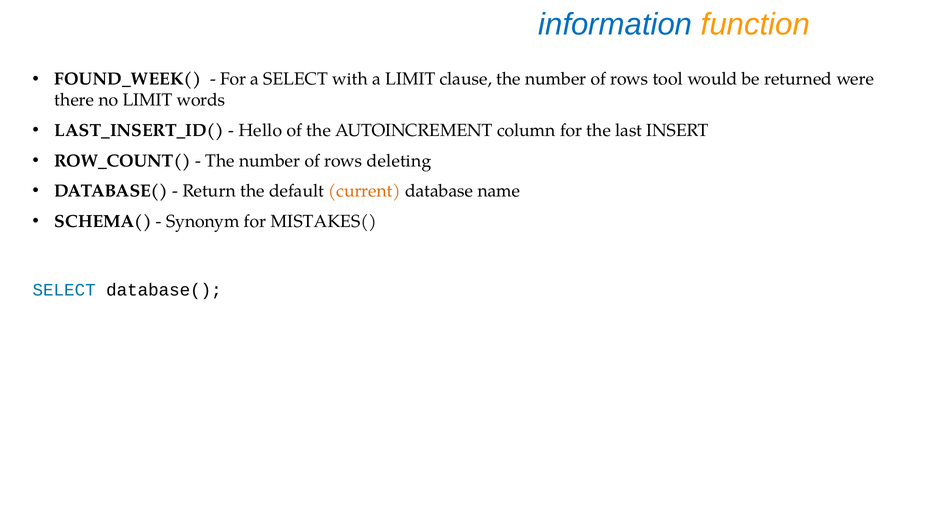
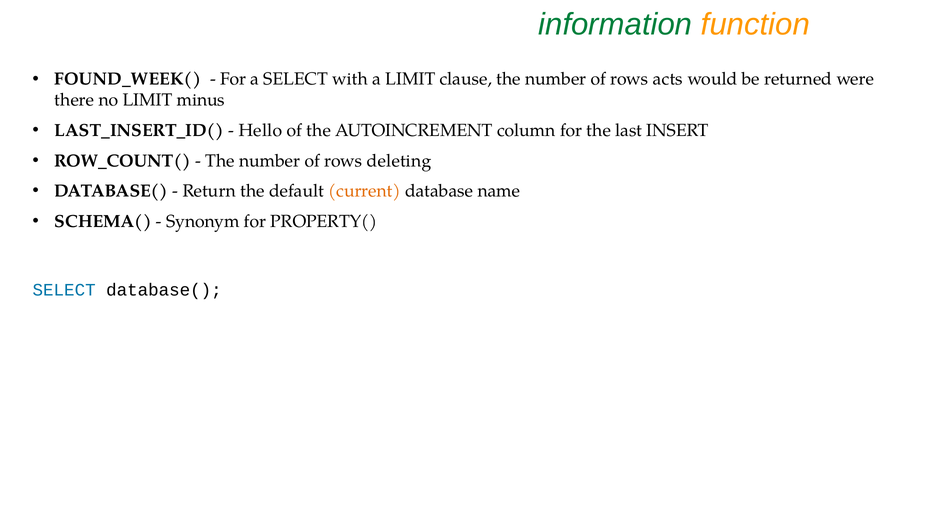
information colour: blue -> green (615, 24)
tool: tool -> acts (668, 79)
words: words -> minus (201, 100)
MISTAKES(: MISTAKES( -> PROPERTY( (324, 222)
